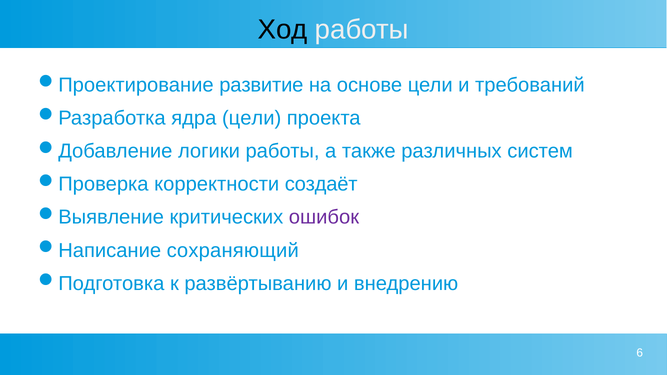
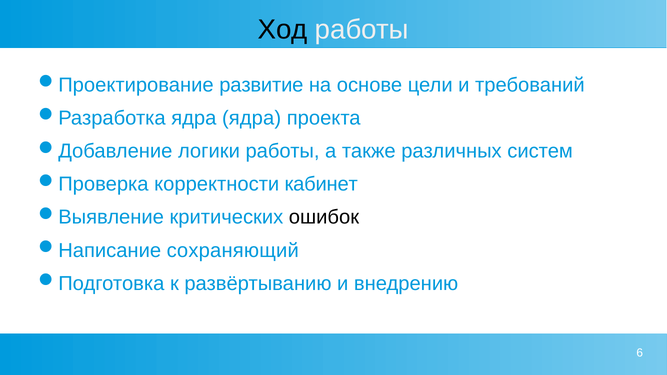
ядра цели: цели -> ядра (252, 118)
создаёт: создаёт -> кабинет (321, 184)
ошибок colour: purple -> black (324, 217)
